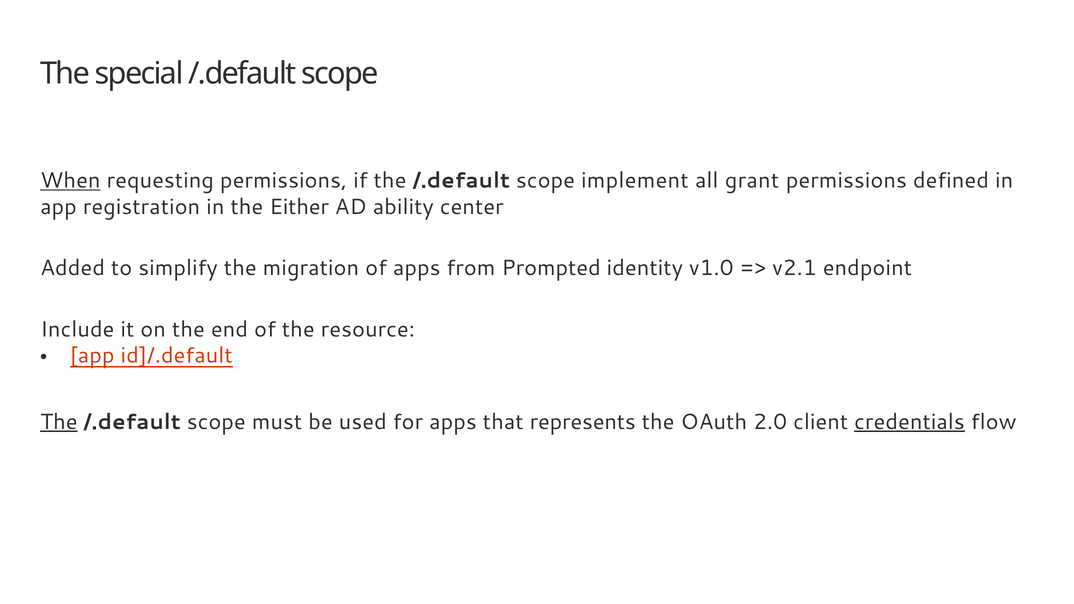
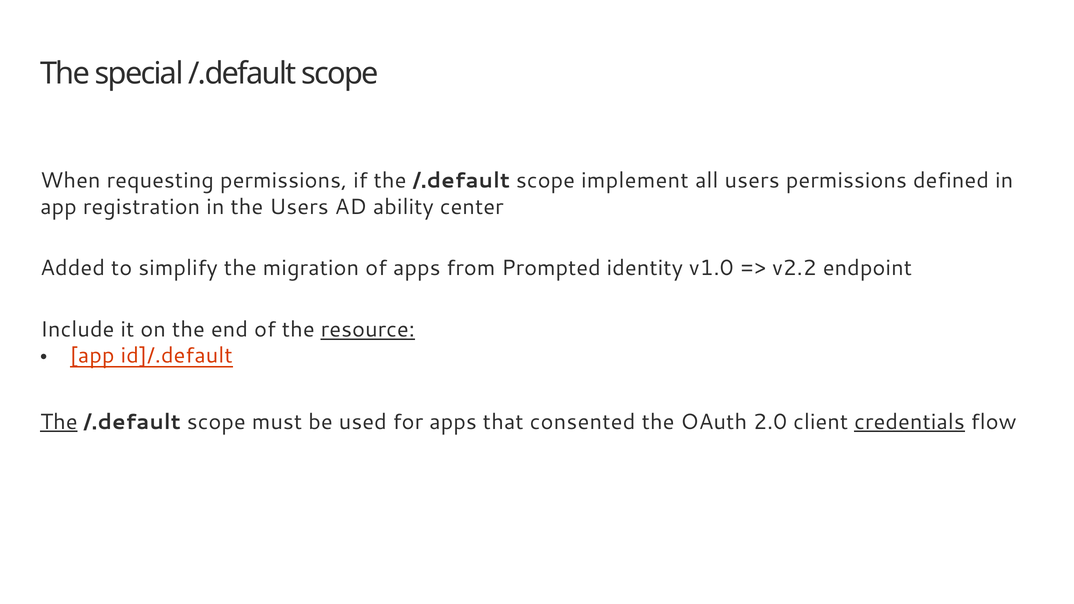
When underline: present -> none (70, 181)
all grant: grant -> users (752, 181)
the Either: Either -> Users (299, 207)
v2.1: v2.1 -> v2.2 (794, 268)
resource underline: none -> present (368, 330)
represents: represents -> consented (583, 422)
